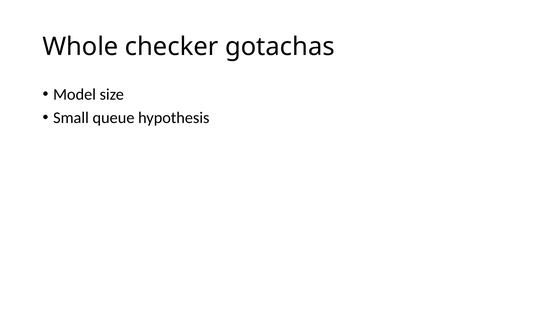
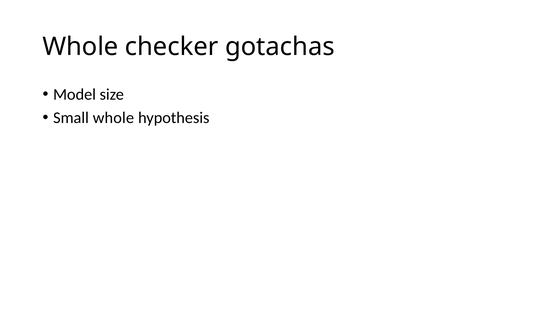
Small queue: queue -> whole (113, 118)
